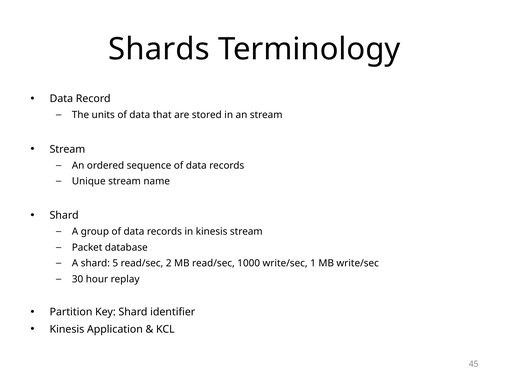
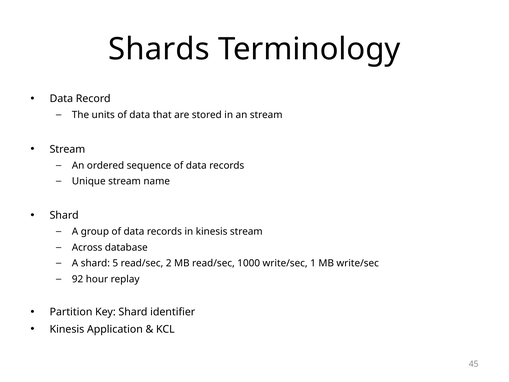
Packet: Packet -> Across (87, 247)
30: 30 -> 92 (78, 279)
